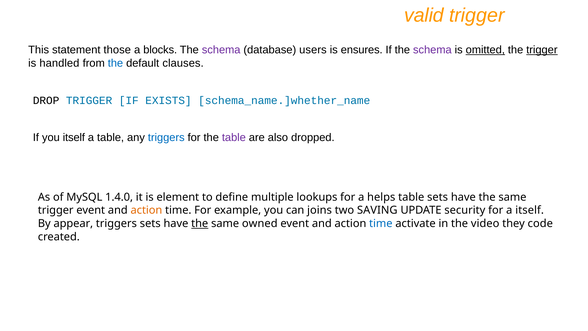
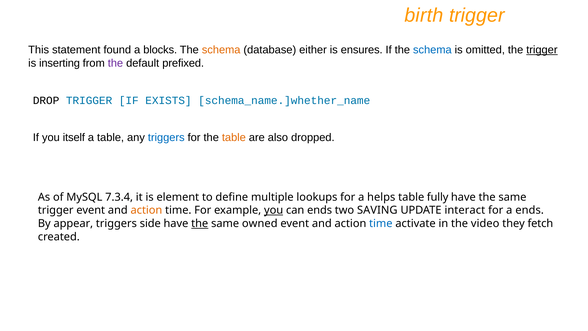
valid: valid -> birth (424, 15)
those: those -> found (117, 50)
schema colour: purple -> orange (221, 50)
users: users -> either (313, 50)
schema colour: purple -> blue (432, 50)
omitted underline: present -> none (485, 50)
handled: handled -> inserting (60, 63)
the colour: blue -> purple (115, 63)
clauses: clauses -> prefixed (183, 63)
table colour: purple -> orange (234, 137)
1.4.0: 1.4.0 -> 7.3.4 (119, 197)
table sets: sets -> fully (438, 197)
you underline: none -> present (274, 210)
can joins: joins -> ends (320, 210)
security: security -> interact (465, 210)
a itself: itself -> ends (530, 210)
triggers sets: sets -> side (150, 223)
code: code -> fetch (540, 223)
